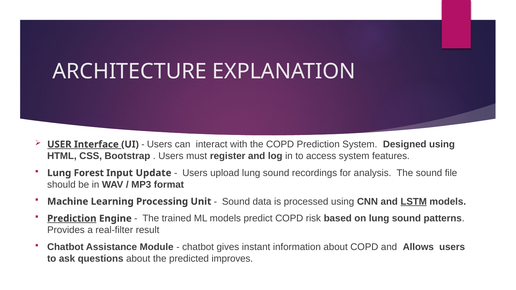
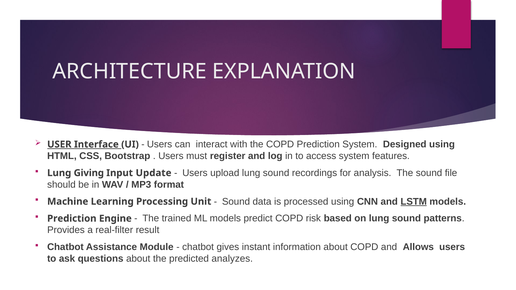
Forest: Forest -> Giving (89, 173)
Prediction underline: present -> none (72, 219)
improves: improves -> analyzes (232, 259)
